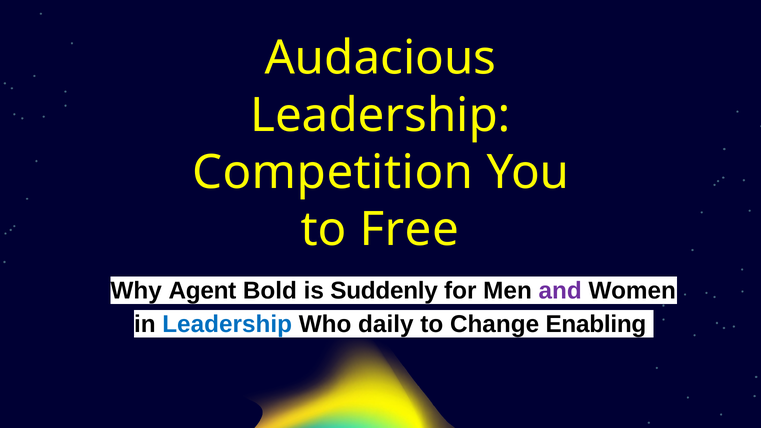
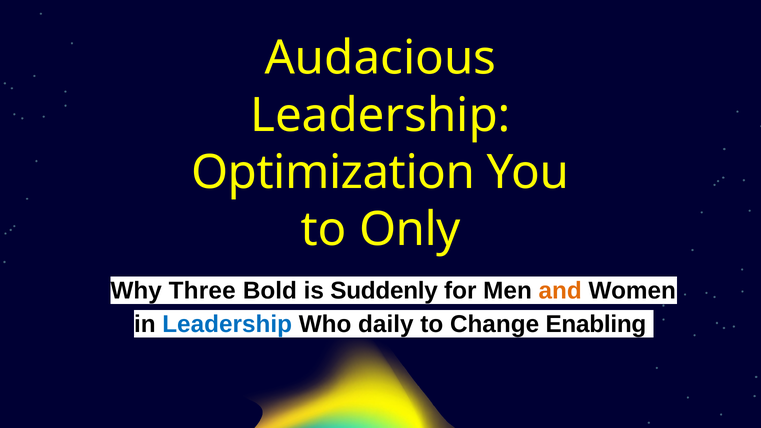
Competition: Competition -> Optimization (333, 172)
Free: Free -> Only (410, 230)
Agent: Agent -> Three (202, 291)
and colour: purple -> orange (560, 291)
